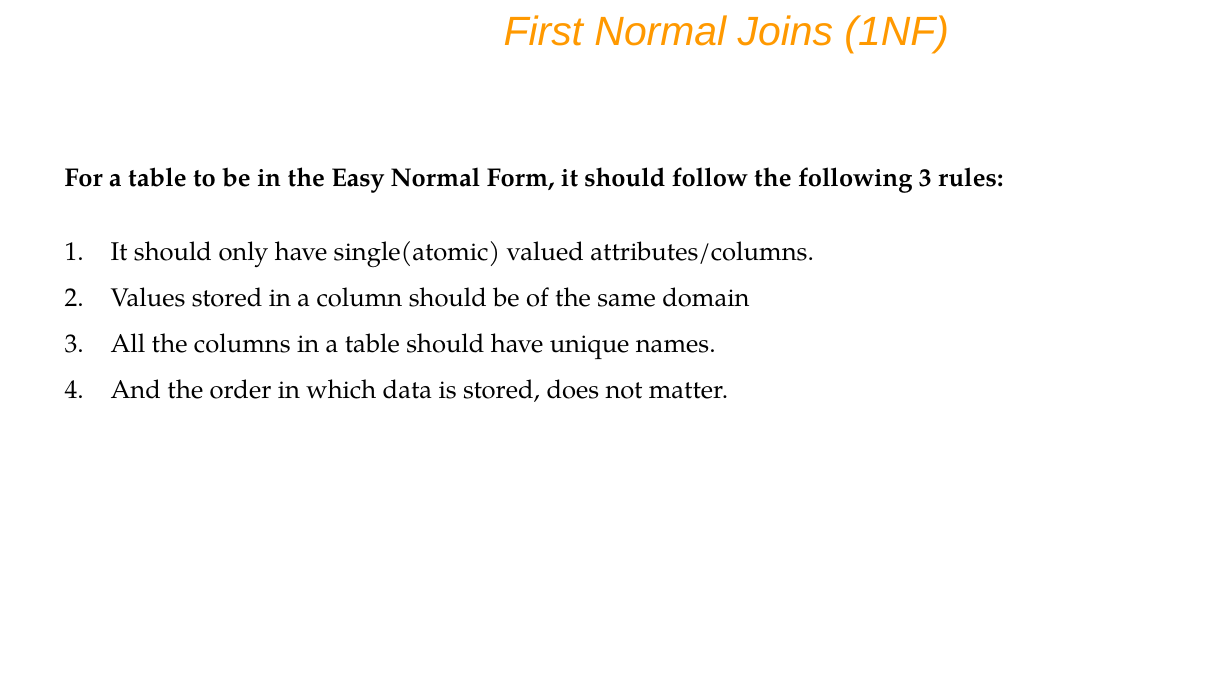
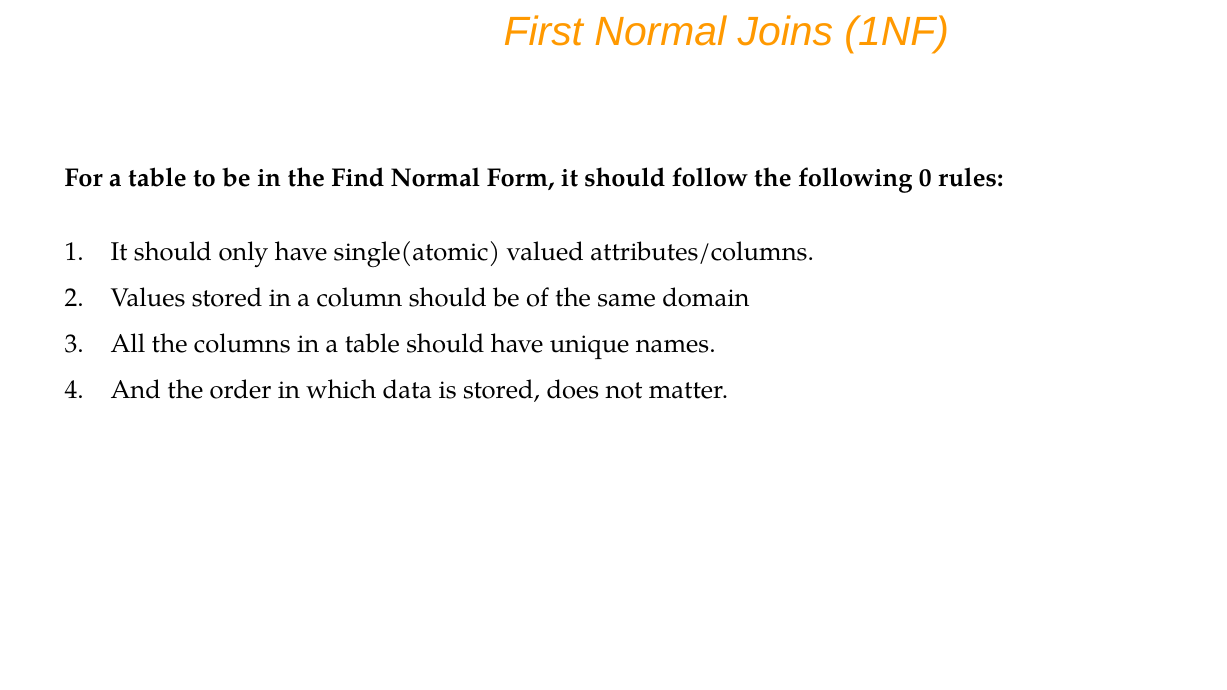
Easy: Easy -> Find (358, 178)
following 3: 3 -> 0 (925, 178)
